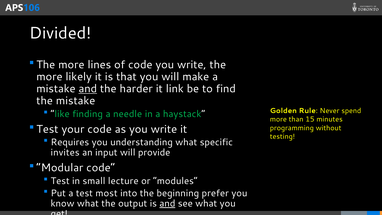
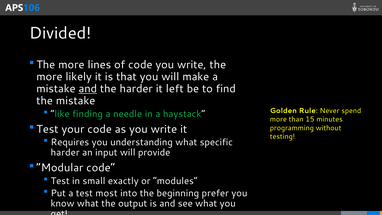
link: link -> left (175, 89)
invites: invites -> harder (65, 152)
lecture: lecture -> exactly (123, 181)
and underline: present -> none (167, 203)
